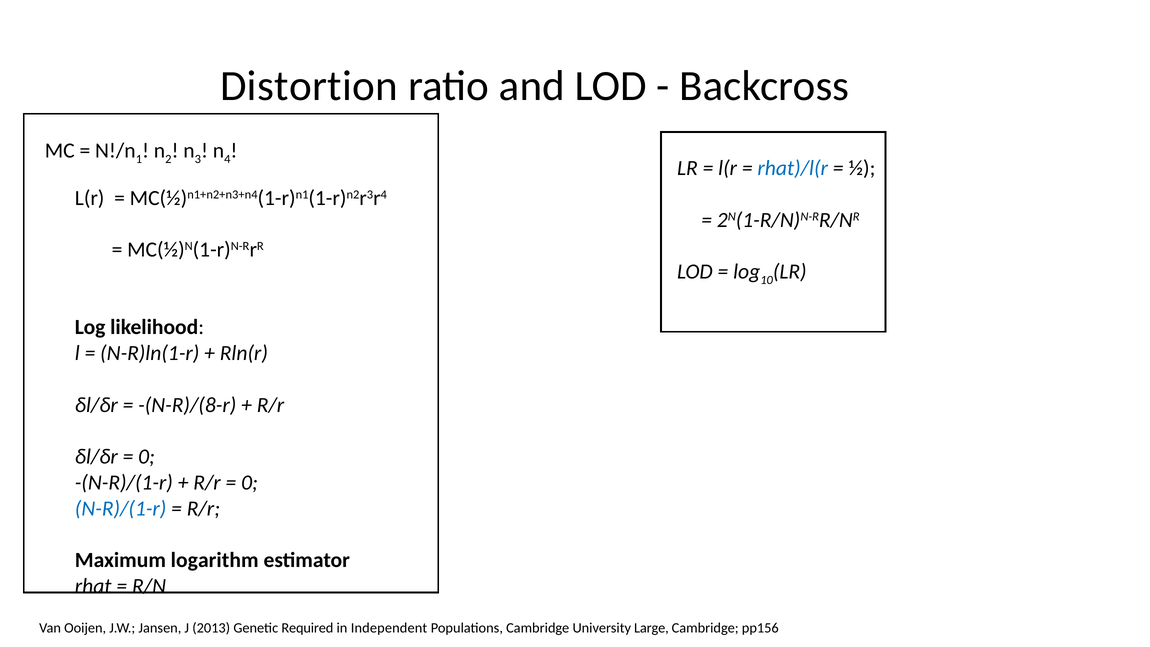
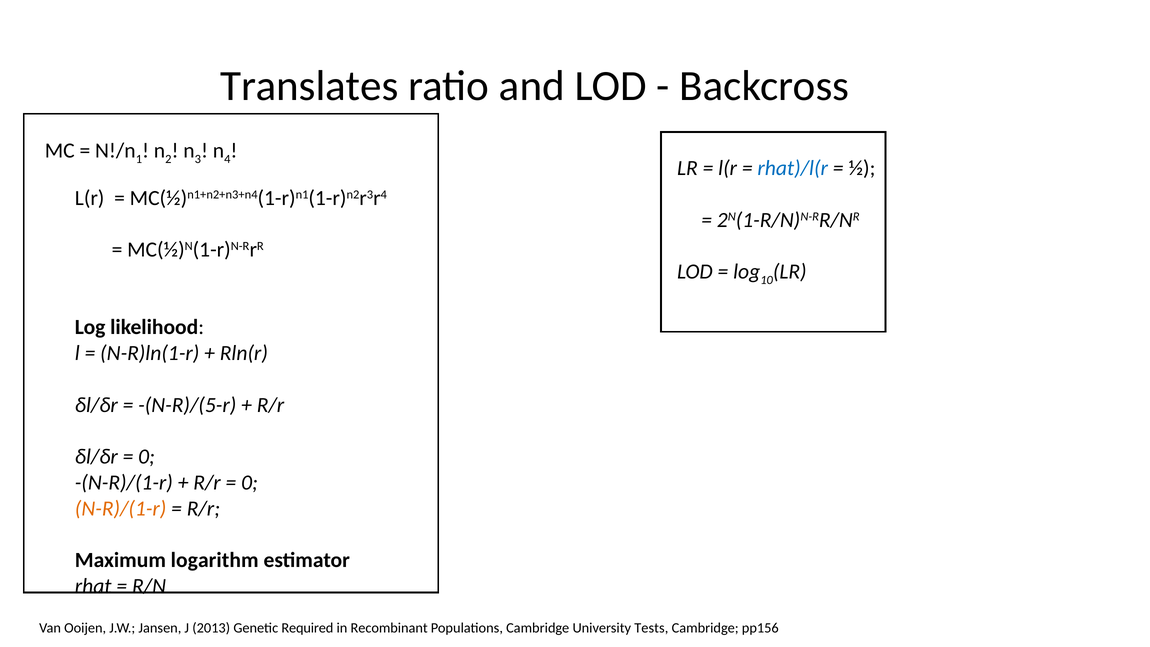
Distortion: Distortion -> Translates (309, 86)
-(N-R)/(8-r: -(N-R)/(8-r -> -(N-R)/(5-r (187, 405)
N-R)/(1-r colour: blue -> orange (121, 508)
Independent: Independent -> Recombinant (389, 628)
Large: Large -> Tests (651, 628)
